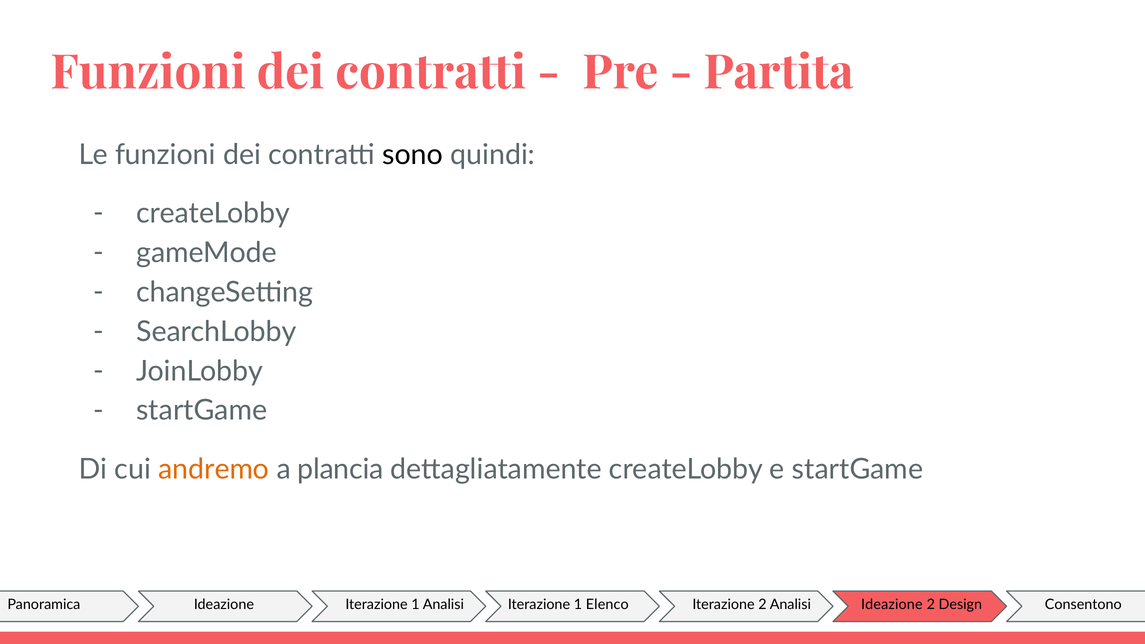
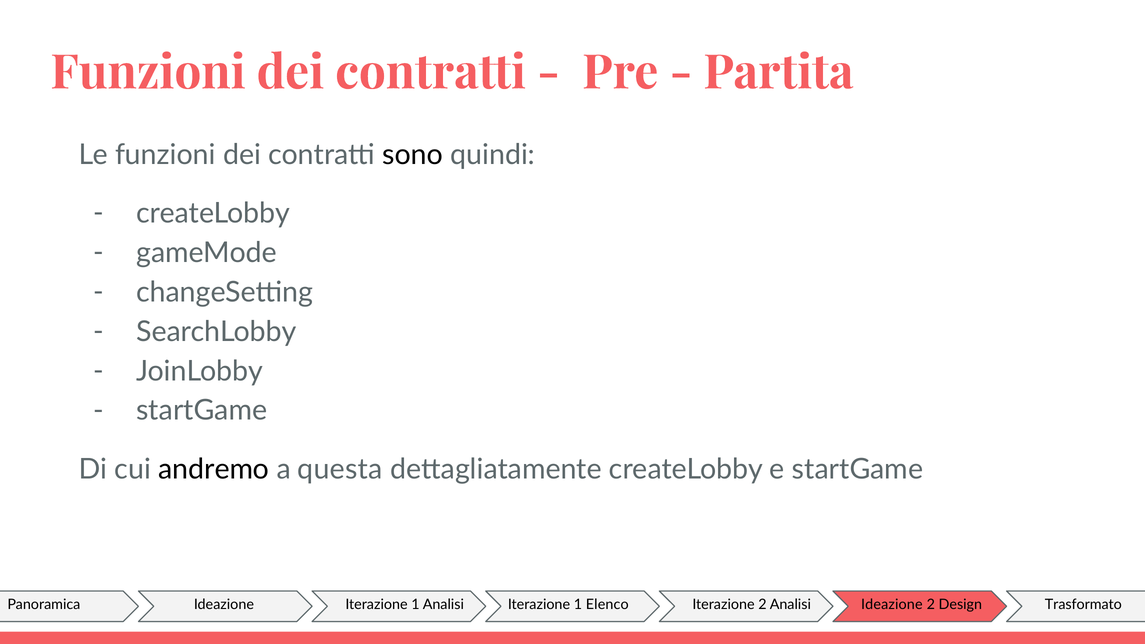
andremo colour: orange -> black (214, 469)
plancia: plancia -> questa (340, 469)
Consentono: Consentono -> Trasformato (1083, 604)
